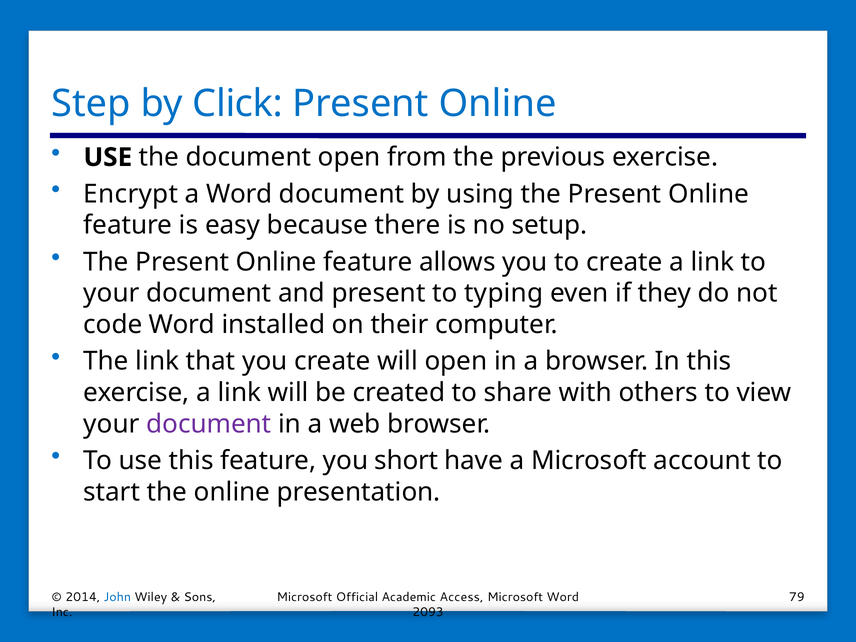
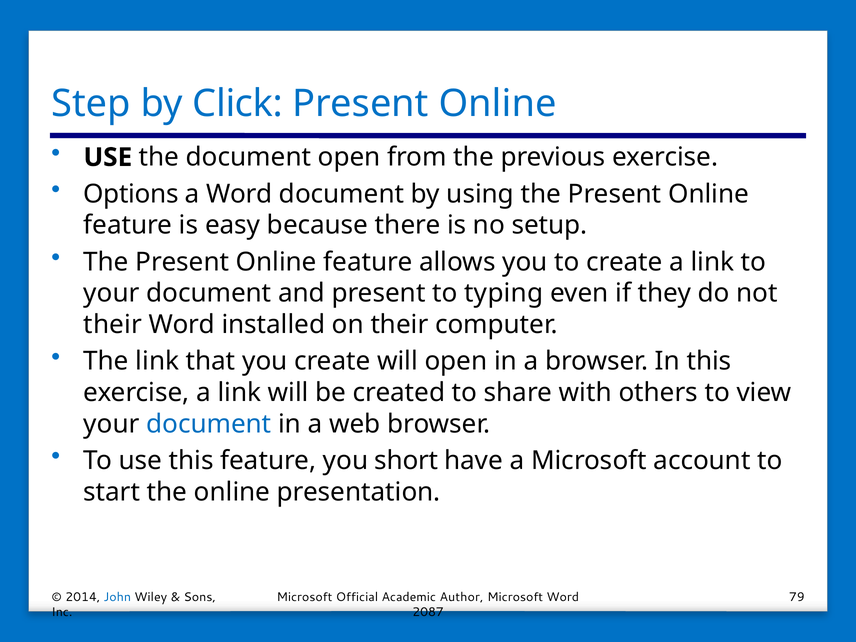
Encrypt: Encrypt -> Options (131, 194)
code: code -> their (113, 325)
document colour: purple -> blue (209, 424)
Access: Access -> Author (462, 597)
2093: 2093 -> 2087 (428, 612)
